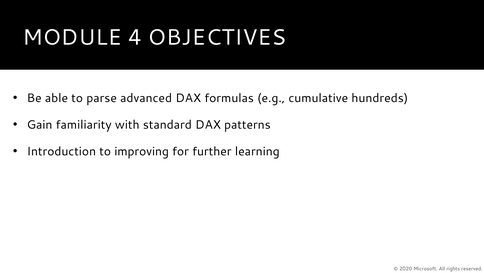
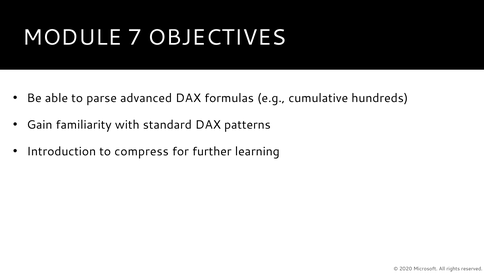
4: 4 -> 7 (135, 37)
improving: improving -> compress (142, 151)
